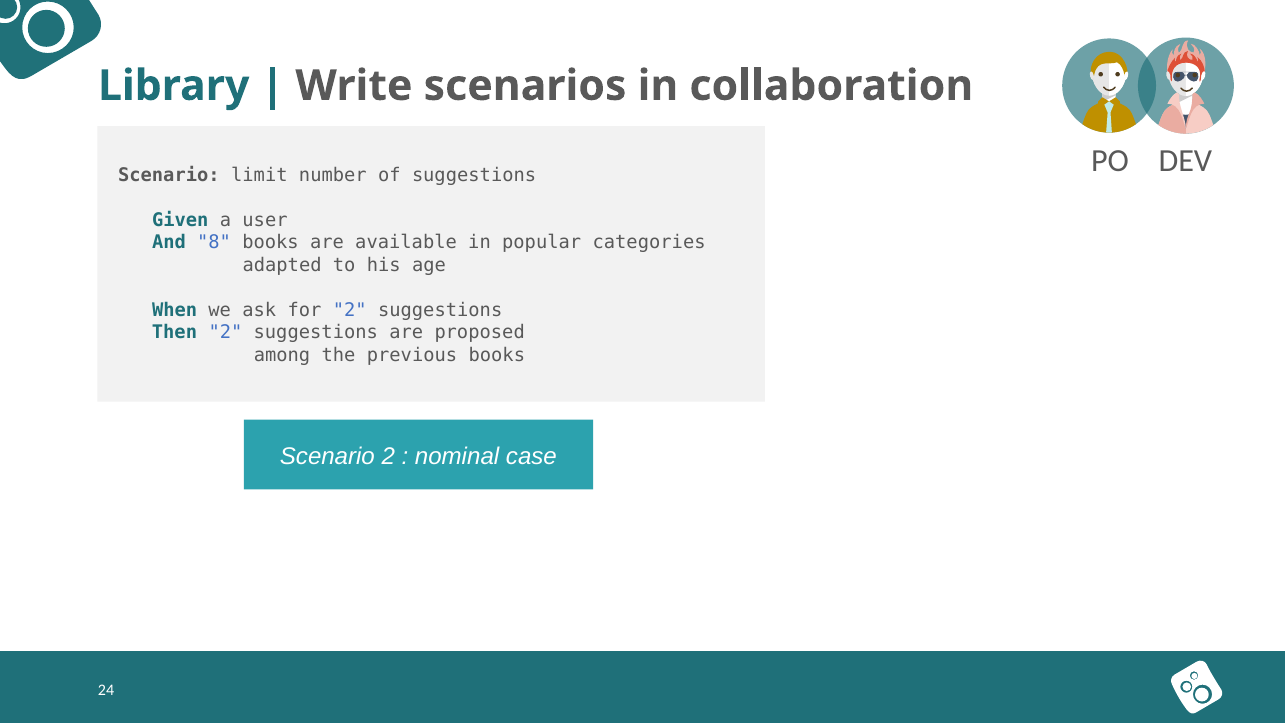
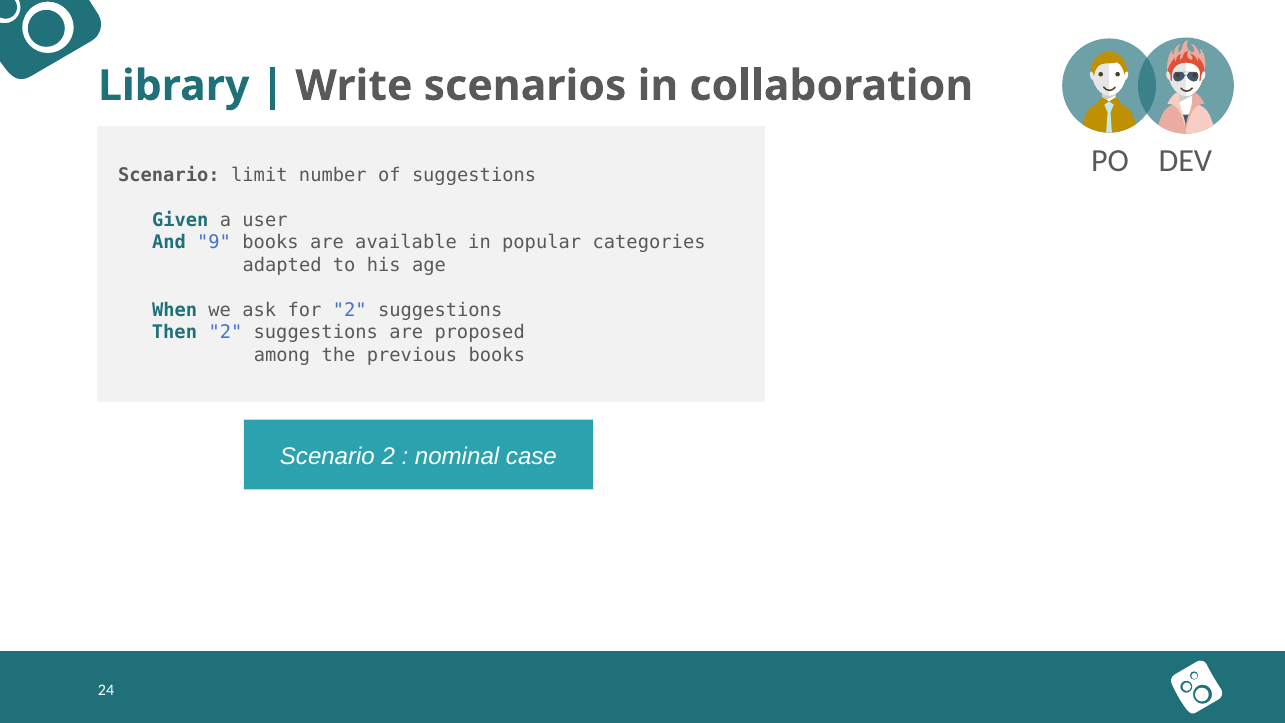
8: 8 -> 9 (214, 243)
